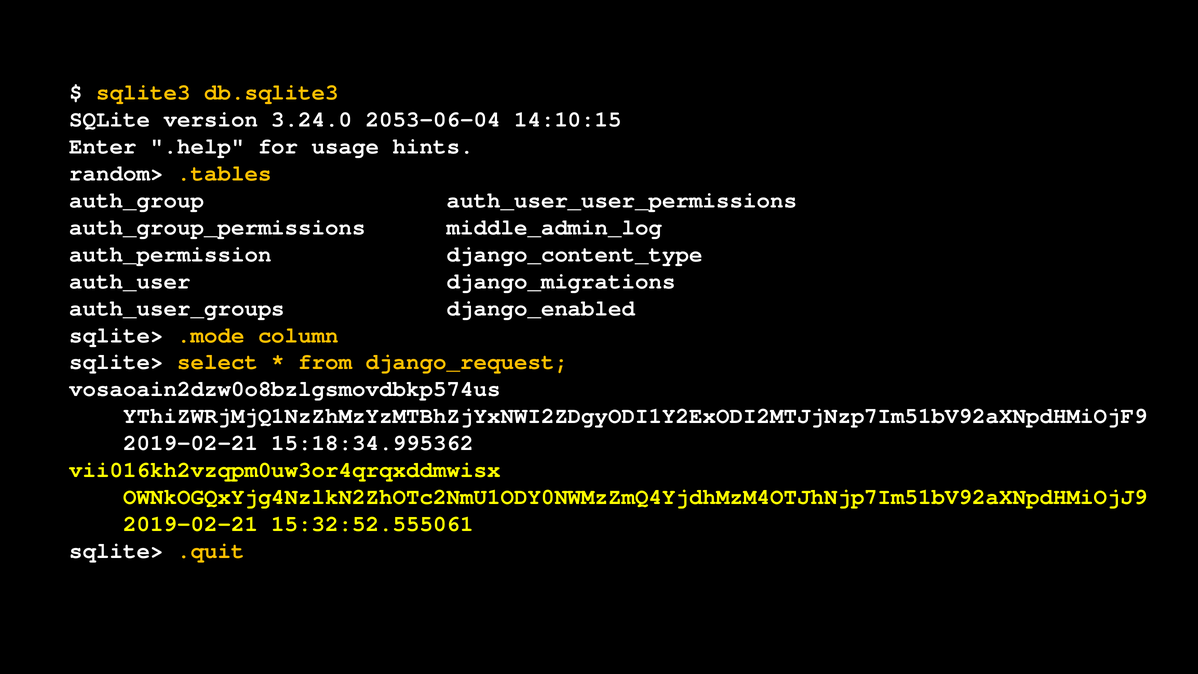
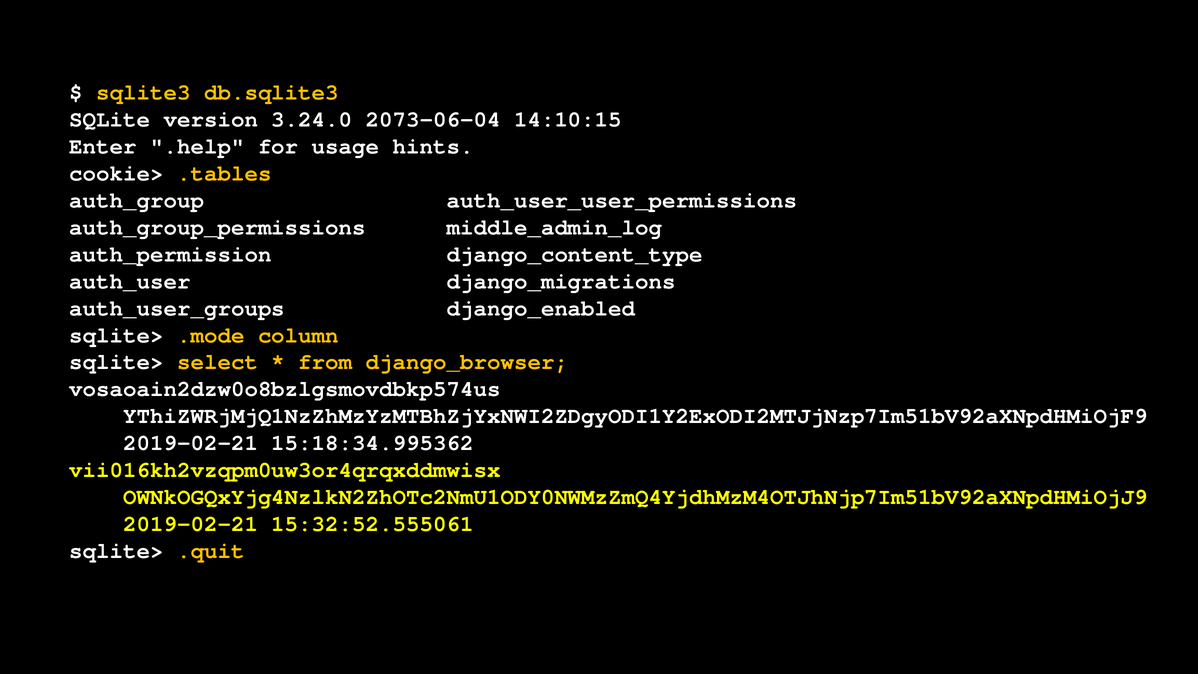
2053-06-04: 2053-06-04 -> 2073-06-04 (433, 119)
random>: random> -> cookie> (117, 173)
django_request: django_request -> django_browser (467, 362)
